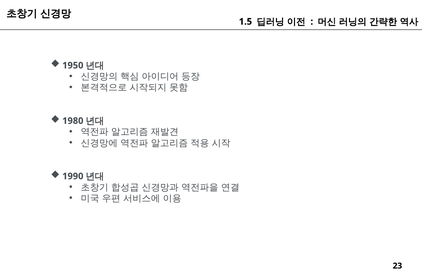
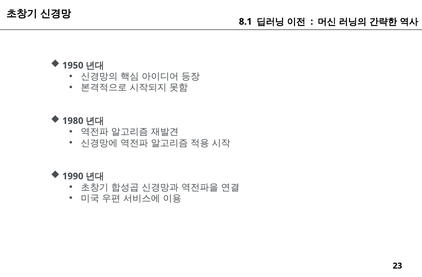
1.5: 1.5 -> 8.1 (245, 22)
